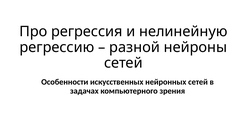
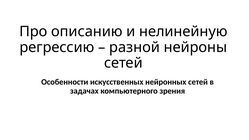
регрессия: регрессия -> описанию (87, 32)
